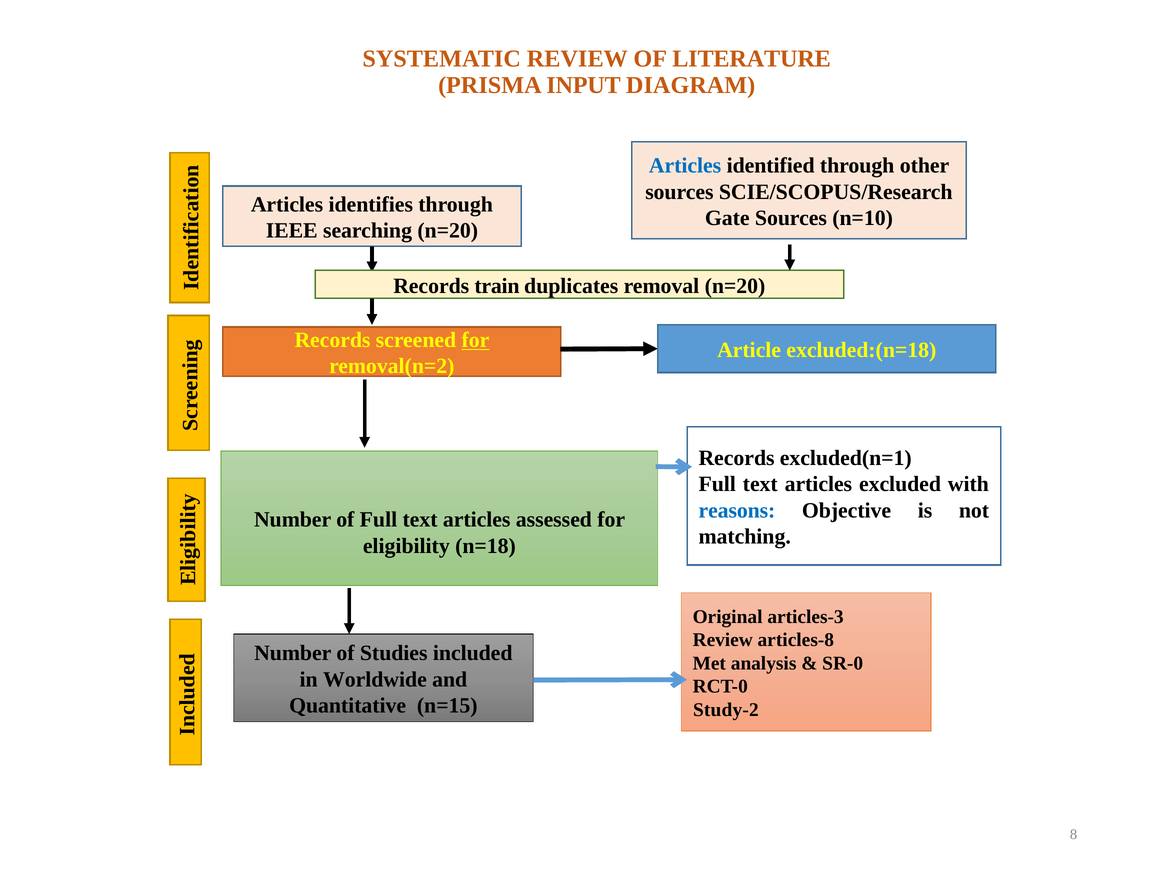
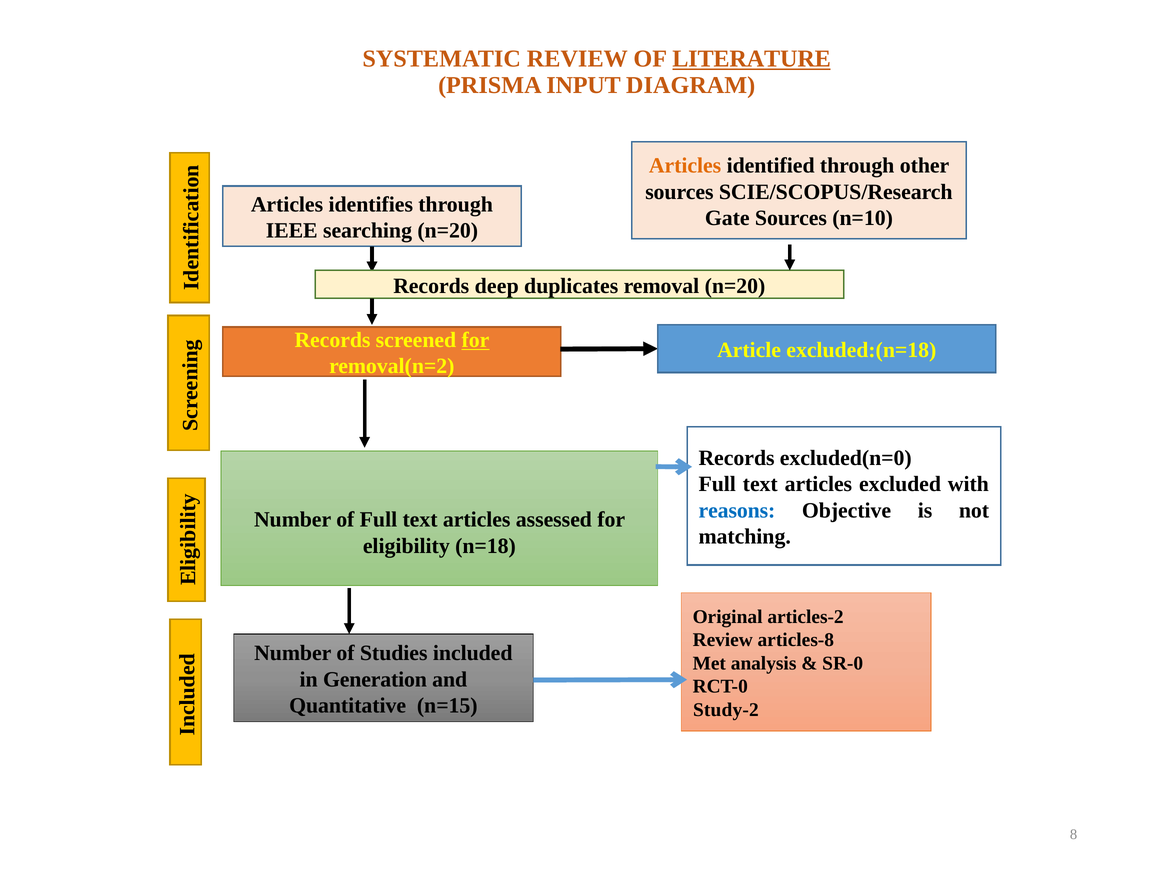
LITERATURE underline: none -> present (752, 59)
Articles colour: blue -> orange (685, 166)
train: train -> deep (497, 286)
excluded(n=1: excluded(n=1 -> excluded(n=0 (846, 458)
articles-3: articles-3 -> articles-2 (806, 617)
Worldwide: Worldwide -> Generation (375, 679)
